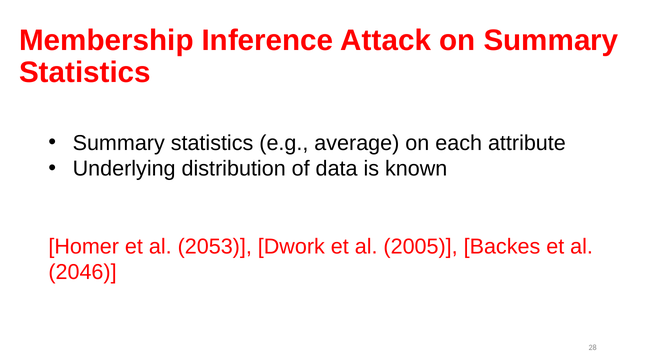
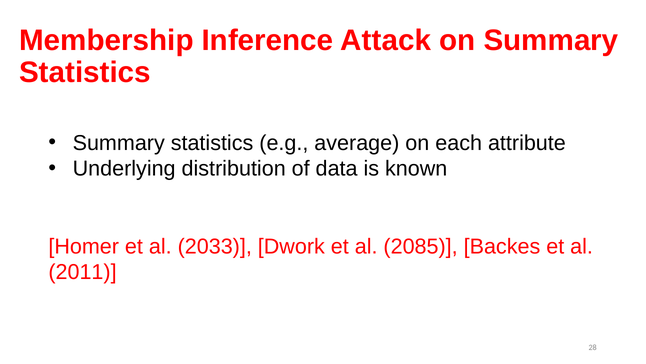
2053: 2053 -> 2033 (215, 246)
2005: 2005 -> 2085 (421, 246)
2046: 2046 -> 2011 (83, 272)
